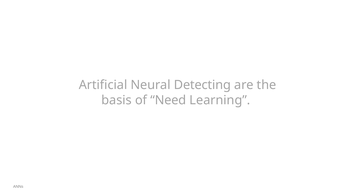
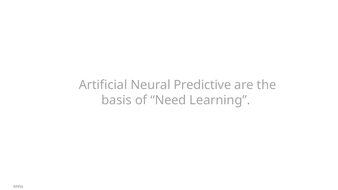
Detecting: Detecting -> Predictive (202, 85)
